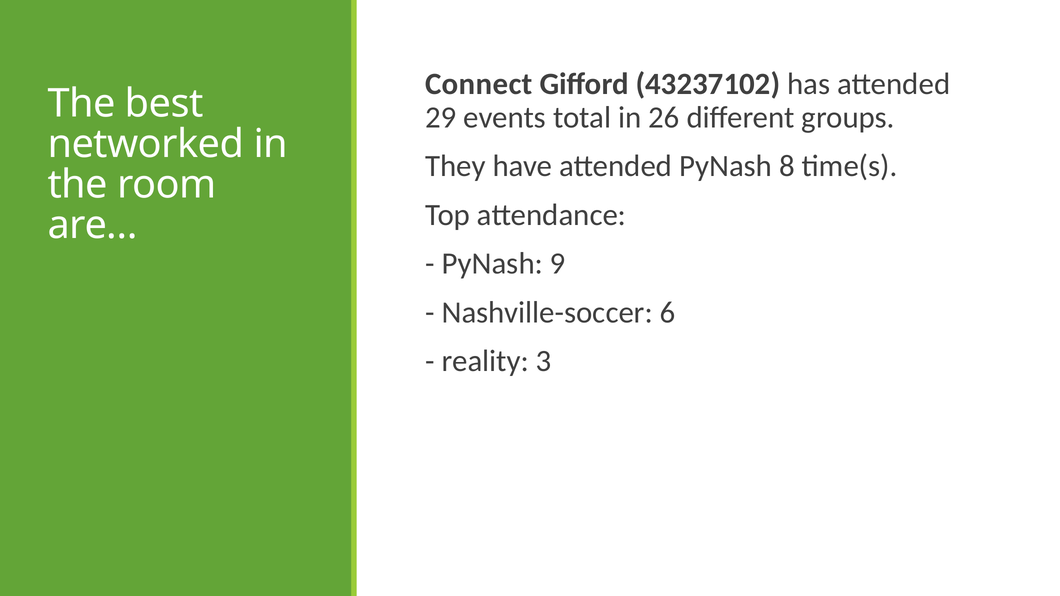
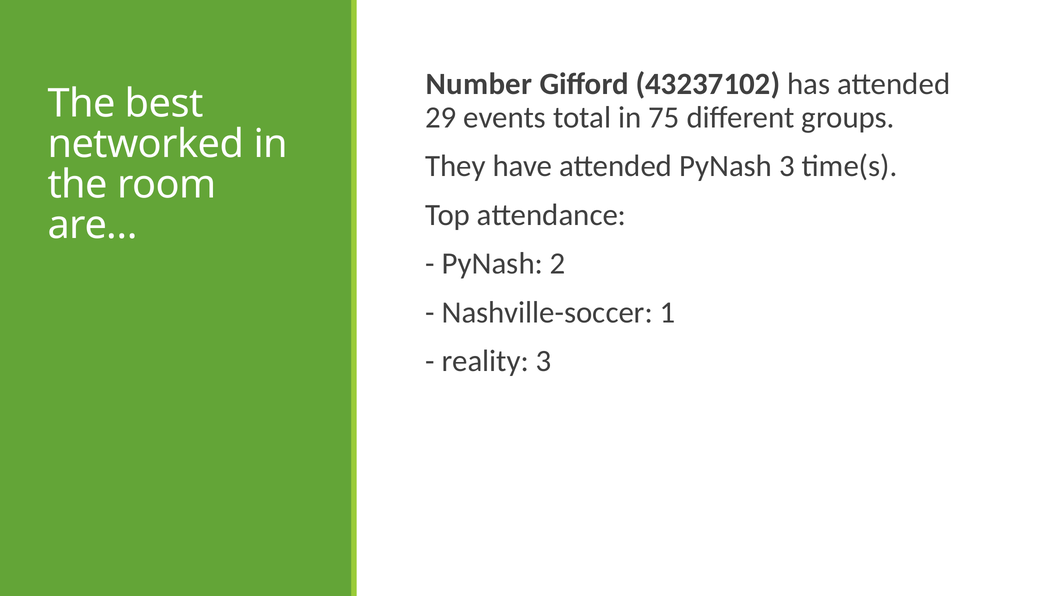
Connect: Connect -> Number (479, 84)
26: 26 -> 75 (664, 117)
PyNash 8: 8 -> 3 (787, 166)
9: 9 -> 2 (558, 264)
6: 6 -> 1 (668, 313)
